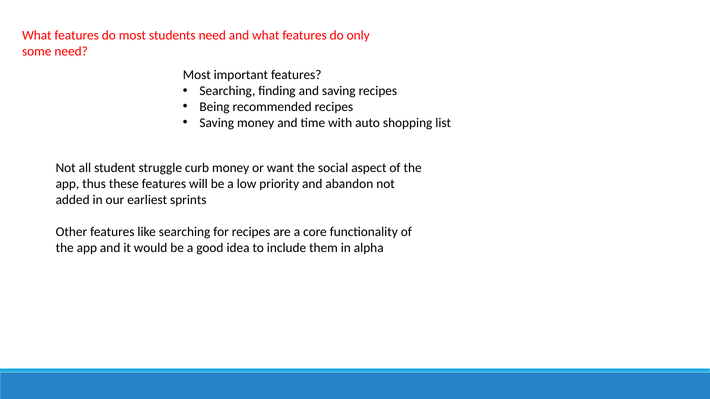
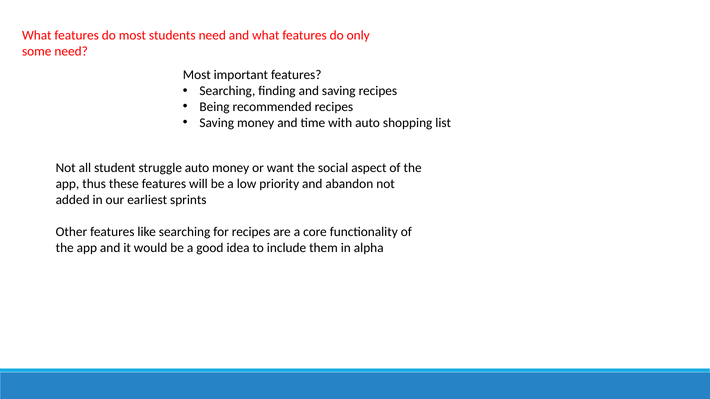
struggle curb: curb -> auto (197, 168)
